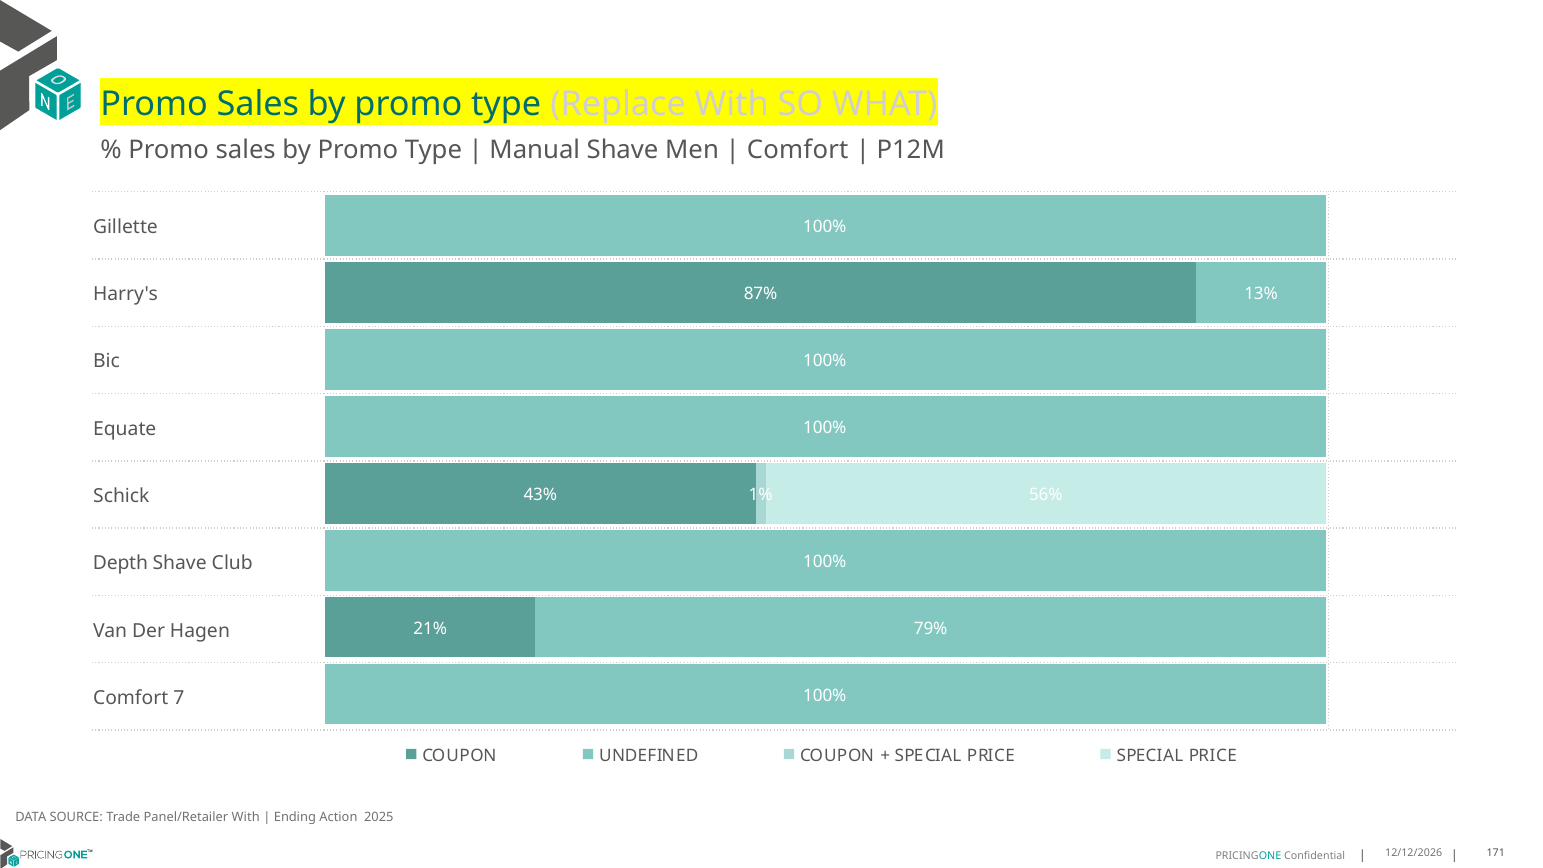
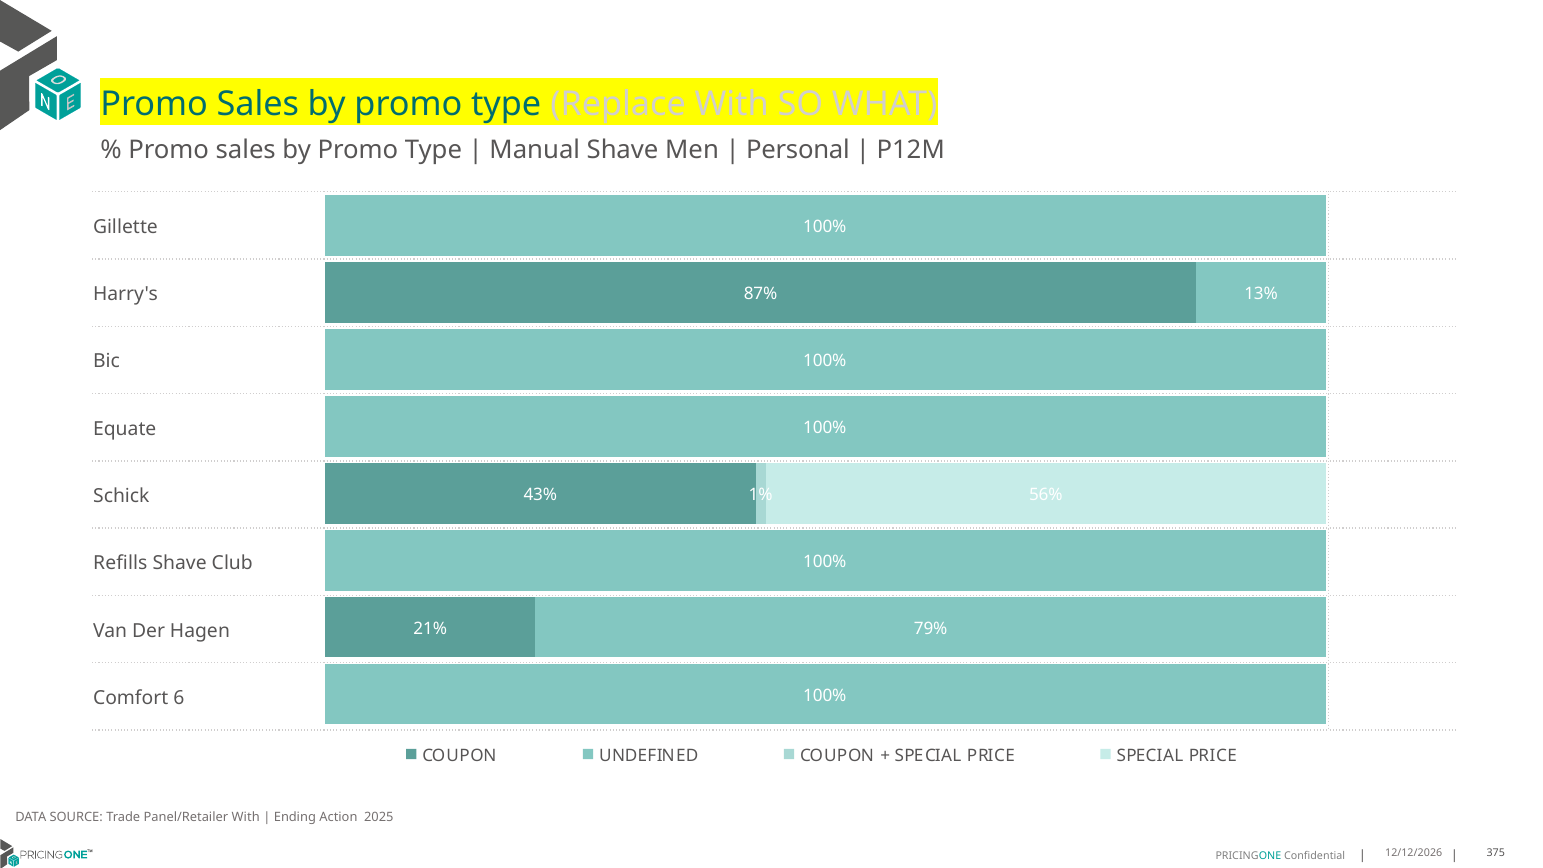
Comfort: Comfort -> Personal (798, 150)
Depth: Depth -> Refills (120, 563)
7: 7 -> 6 (179, 698)
171: 171 -> 375 (1496, 853)
